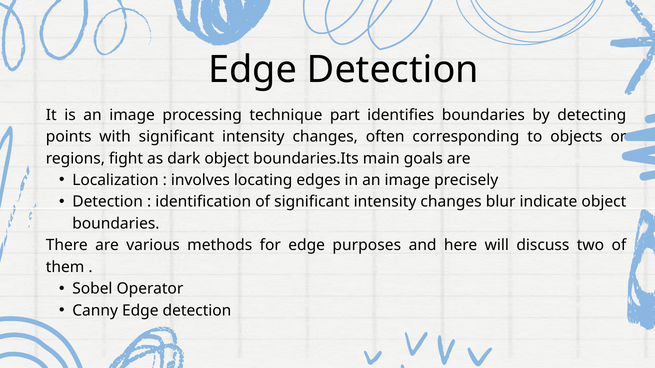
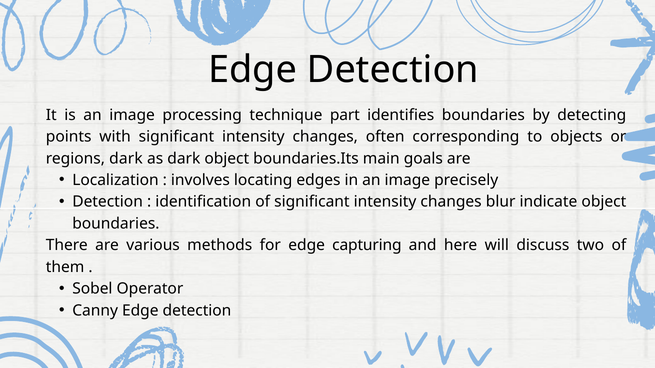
regions fight: fight -> dark (126, 159)
purposes: purposes -> capturing (367, 246)
